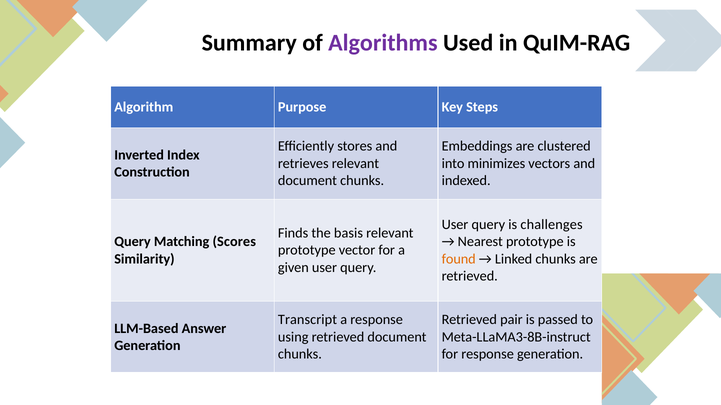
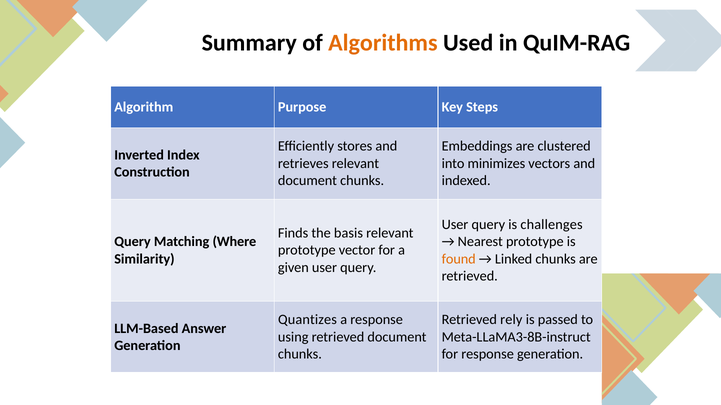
Algorithms colour: purple -> orange (383, 43)
Scores: Scores -> Where (234, 242)
Transcript: Transcript -> Quantizes (307, 320)
pair: pair -> rely (511, 320)
